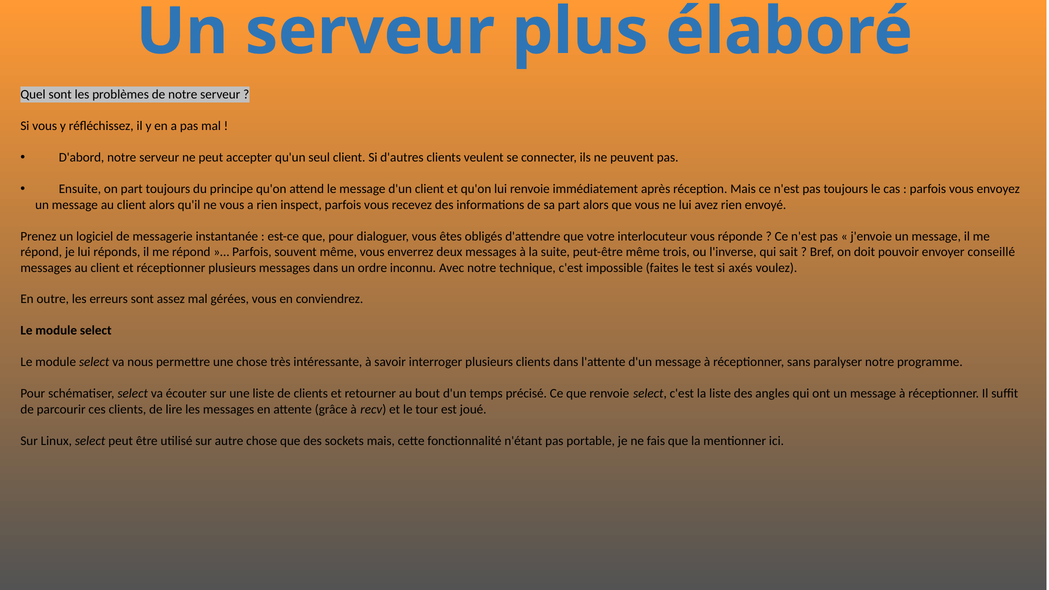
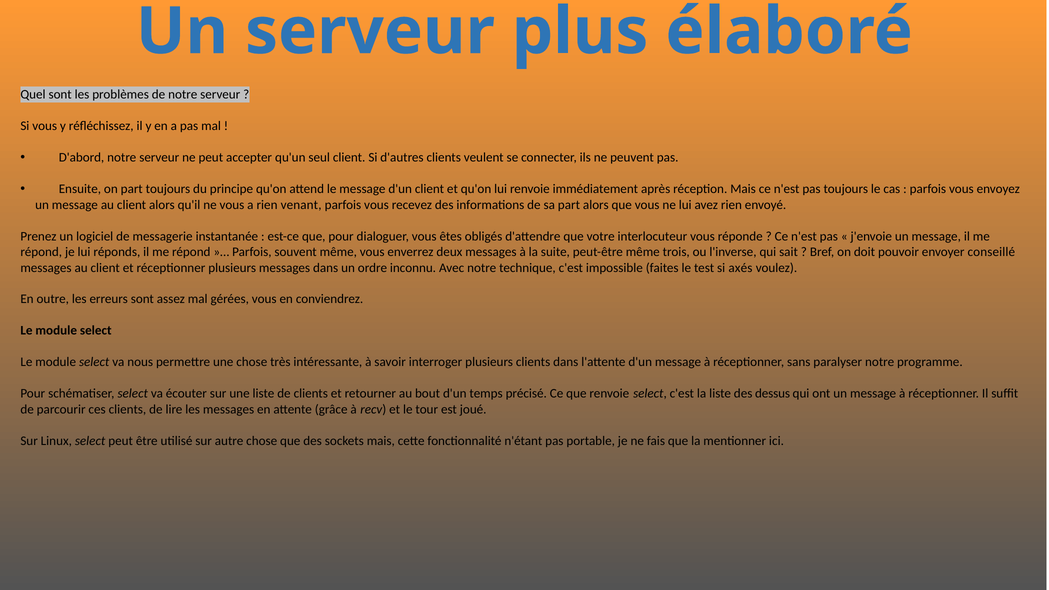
inspect: inspect -> venant (301, 205)
angles: angles -> dessus (773, 394)
